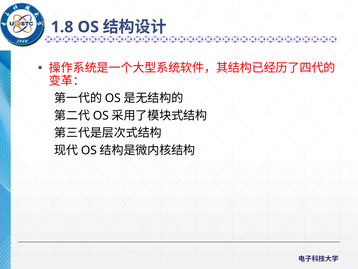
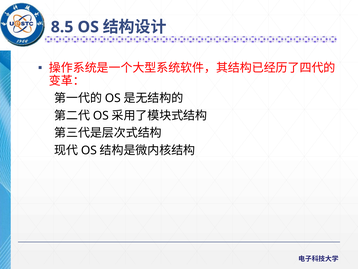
1.8: 1.8 -> 8.5 (62, 27)
